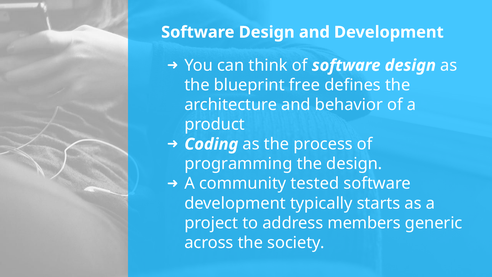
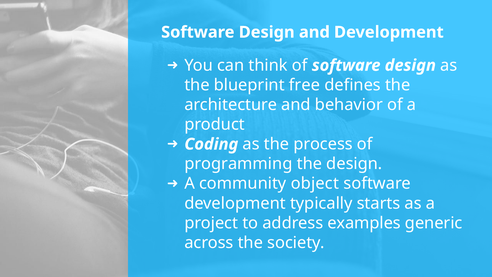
tested: tested -> object (315, 183)
members: members -> examples (364, 223)
